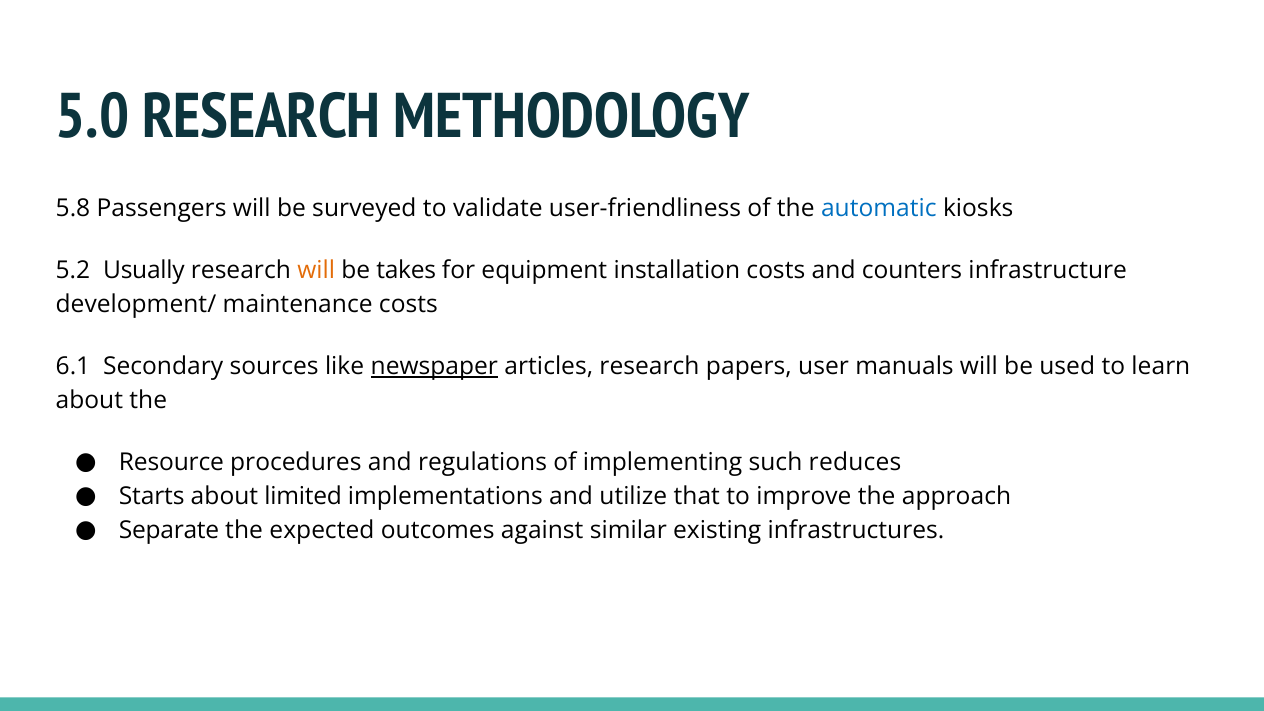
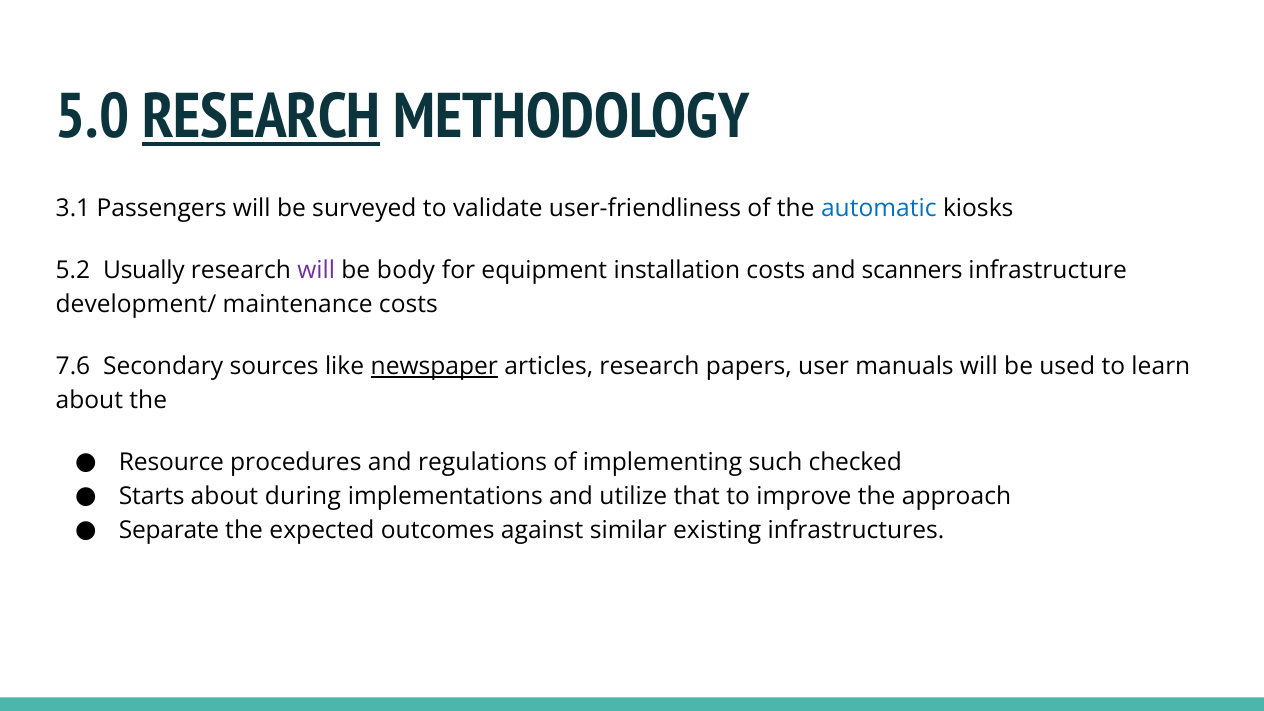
RESEARCH underline: none -> present (261, 116)
5.8: 5.8 -> 3.1 (73, 209)
will colour: orange -> purple (316, 271)
takes: takes -> body (406, 271)
counters: counters -> scanners (912, 271)
6.1: 6.1 -> 7.6 (73, 366)
reduces: reduces -> checked (855, 462)
limited: limited -> during (303, 496)
